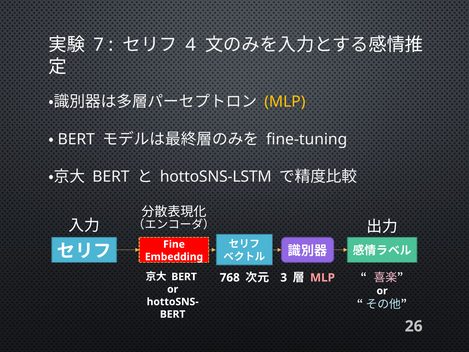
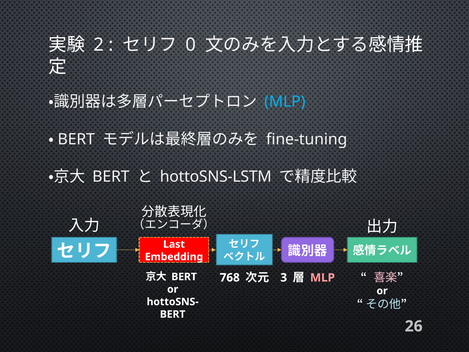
7: 7 -> 2 (99, 45)
4: 4 -> 0 (191, 45)
MLP colour: yellow -> light blue (285, 102)
Fine: Fine -> Last (174, 244)
